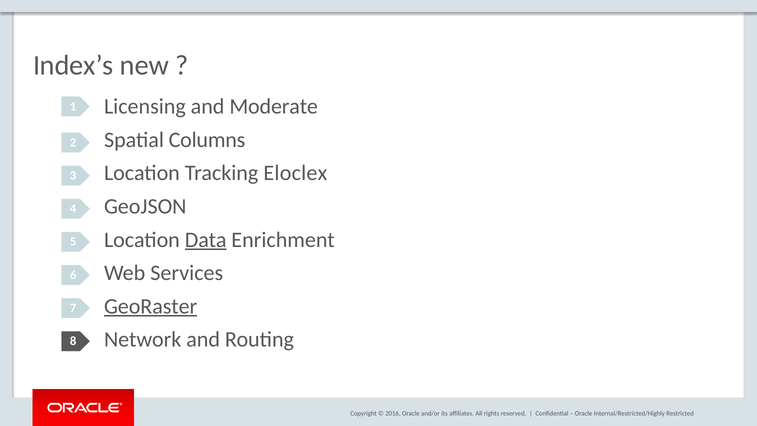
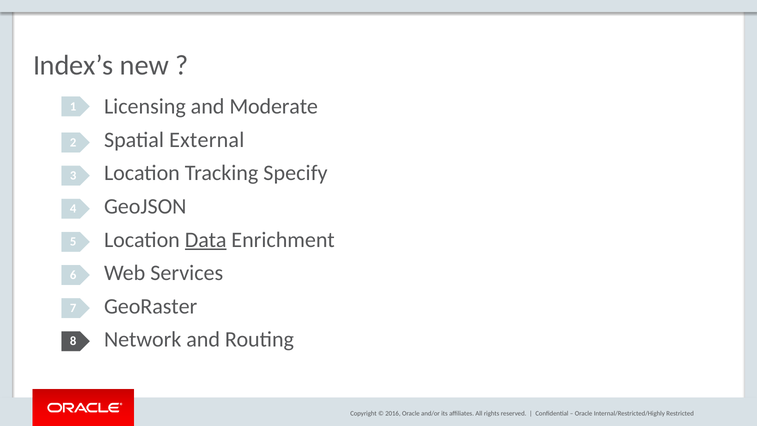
Columns: Columns -> External (207, 140)
Eloclex: Eloclex -> Specify (295, 173)
GeoRaster underline: present -> none (151, 306)
